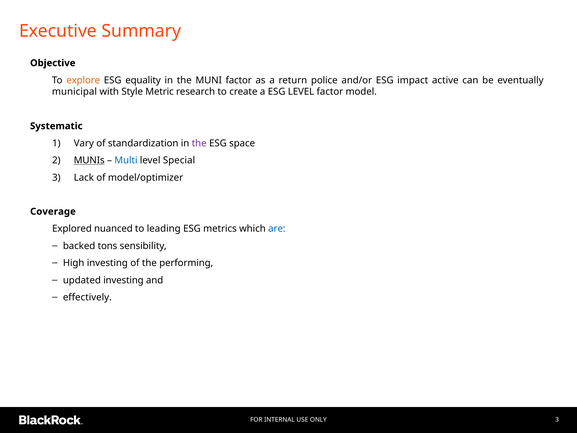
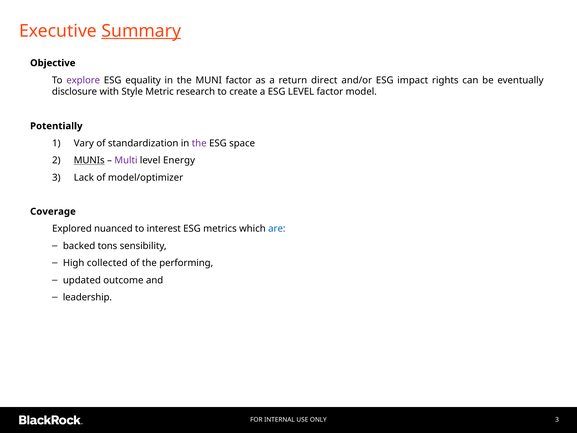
Summary underline: none -> present (141, 31)
explore colour: orange -> purple (83, 80)
police: police -> direct (324, 80)
active: active -> rights (445, 80)
municipal: municipal -> disclosure (75, 92)
Systematic: Systematic -> Potentially (56, 126)
Multi colour: blue -> purple (126, 160)
Special: Special -> Energy (179, 160)
leading: leading -> interest (164, 229)
High investing: investing -> collected (107, 263)
updated investing: investing -> outcome (123, 280)
effectively: effectively -> leadership (87, 297)
